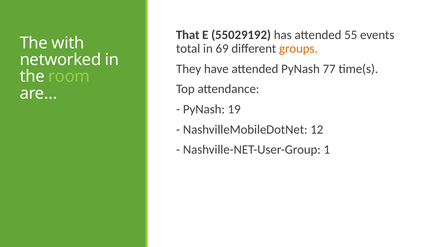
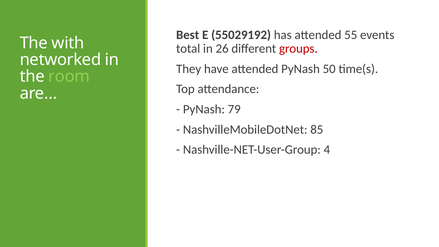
That: That -> Best (188, 35)
69: 69 -> 26 (222, 49)
groups colour: orange -> red (298, 49)
77: 77 -> 50 (329, 69)
19: 19 -> 79 (234, 109)
12: 12 -> 85 (317, 129)
1: 1 -> 4 (327, 150)
